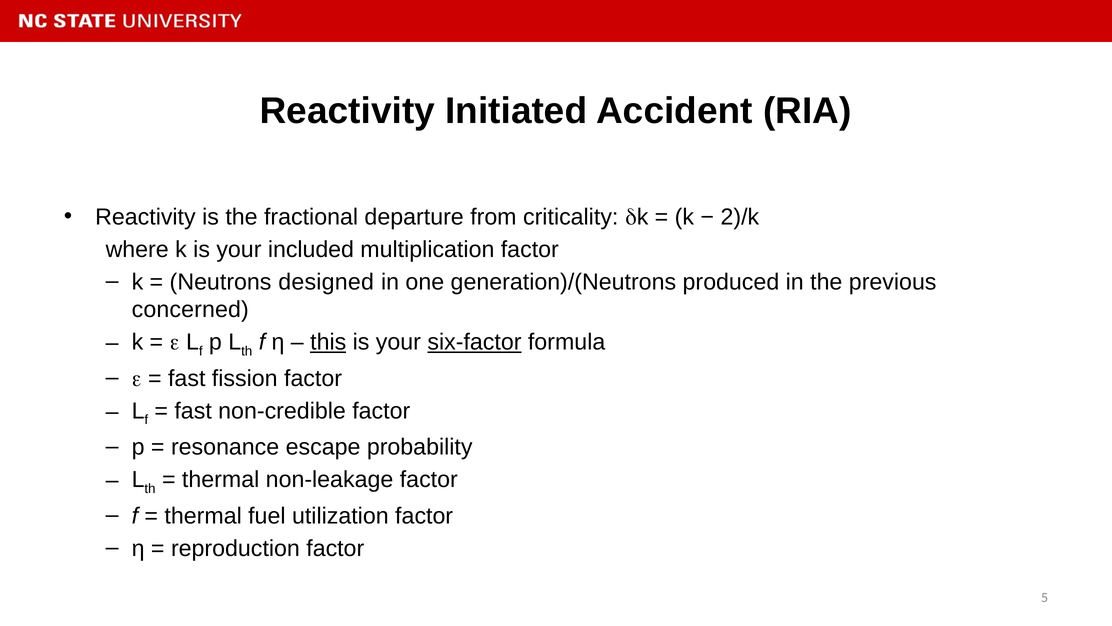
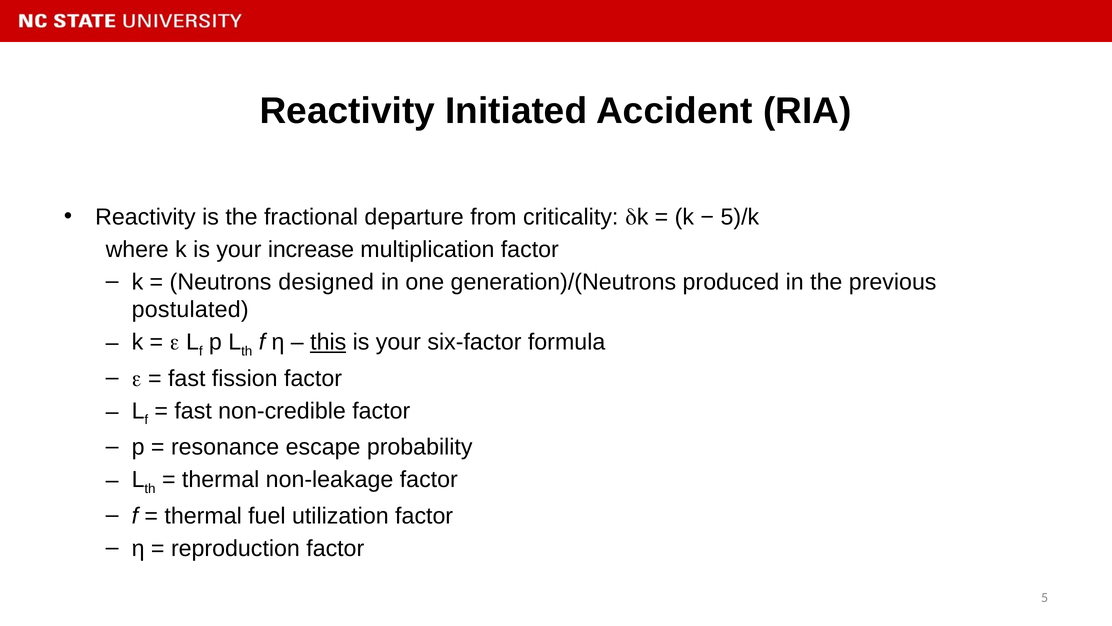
2)/k: 2)/k -> 5)/k (740, 217)
included: included -> increase (311, 249)
concerned: concerned -> postulated (190, 309)
six-factor underline: present -> none (474, 342)
